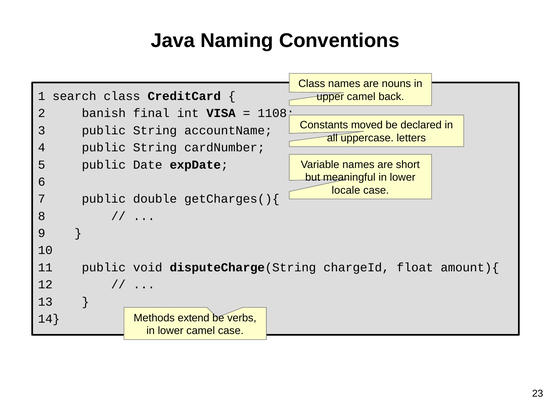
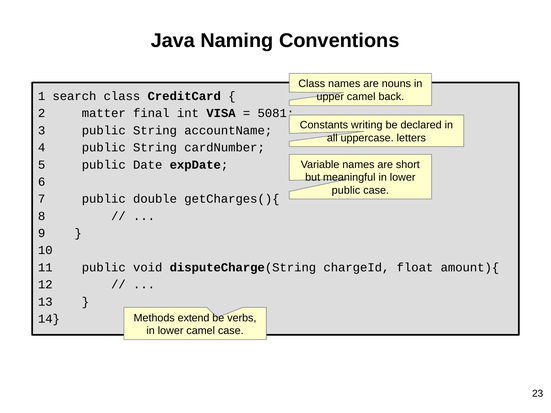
banish: banish -> matter (104, 113)
1108: 1108 -> 5081 (276, 113)
moved: moved -> writing (367, 125)
locale: locale -> public (346, 190)
